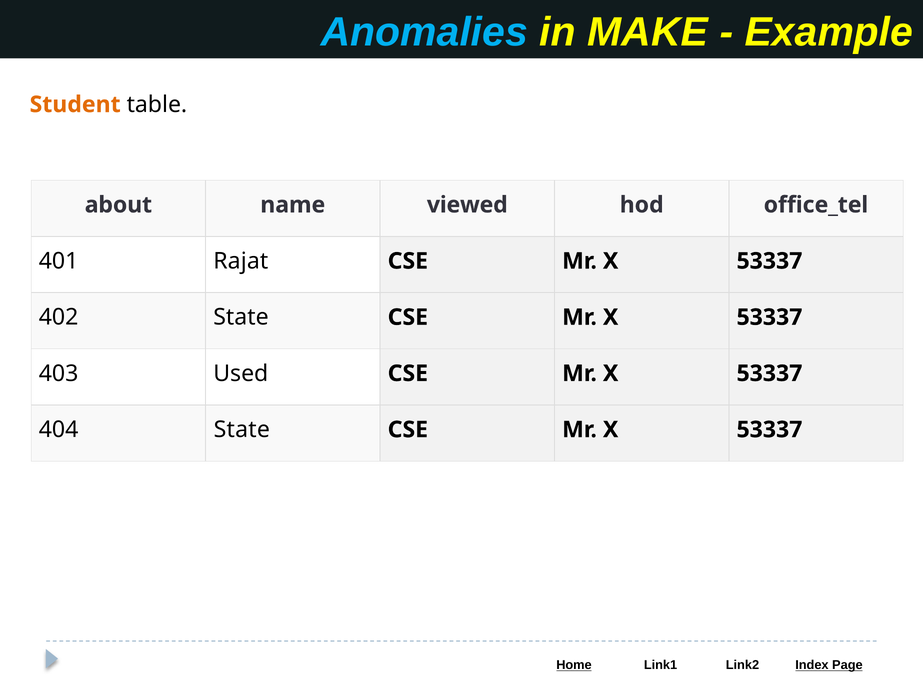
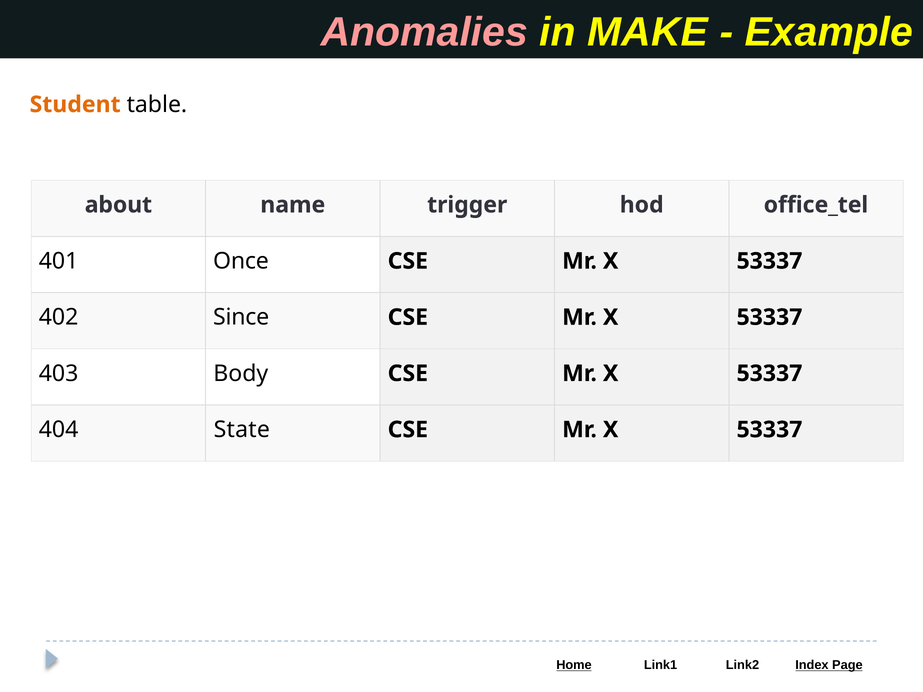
Anomalies colour: light blue -> pink (424, 32)
viewed: viewed -> trigger (467, 205)
Rajat: Rajat -> Once (241, 261)
402 State: State -> Since (241, 317)
Used: Used -> Body (241, 374)
